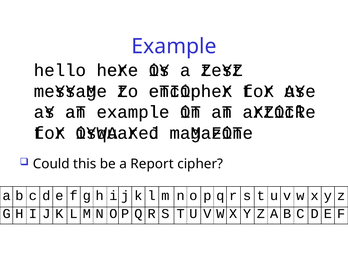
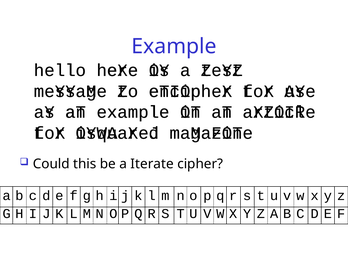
Report: Report -> Iterate (152, 164)
